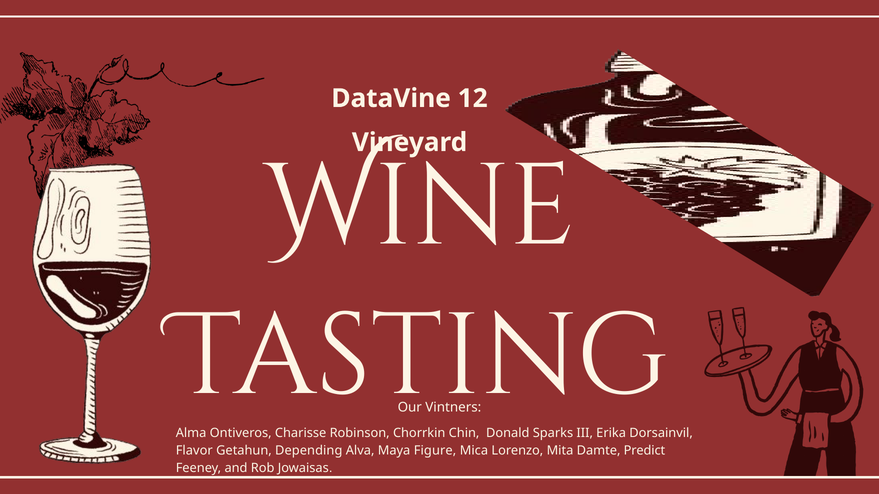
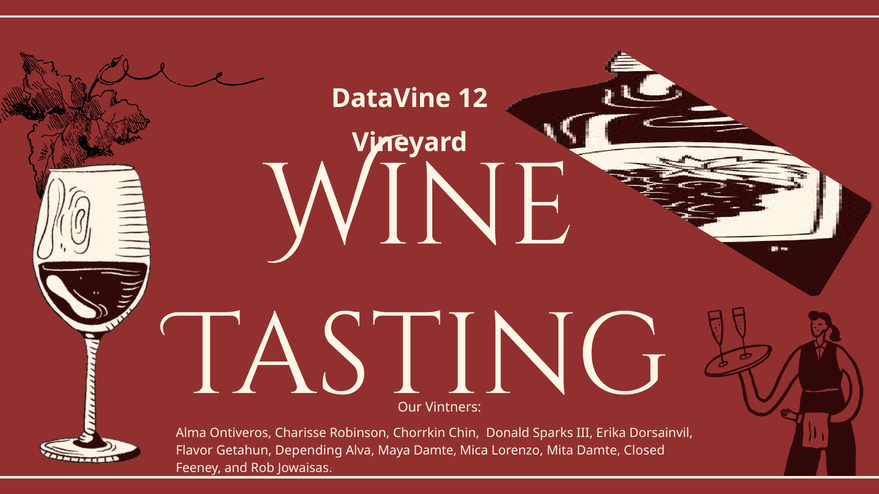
Maya Figure: Figure -> Damte (435, 451)
Predict: Predict -> Closed (644, 451)
